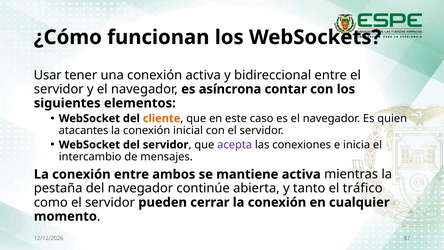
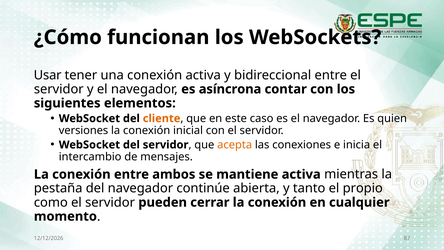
atacantes: atacantes -> versiones (84, 130)
acepta colour: purple -> orange (235, 145)
tráfico: tráfico -> propio (363, 188)
